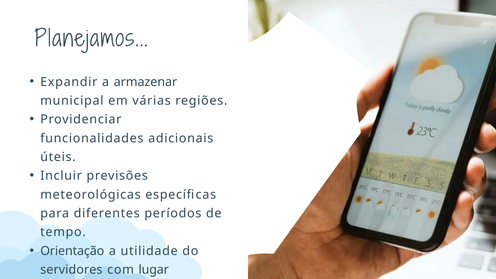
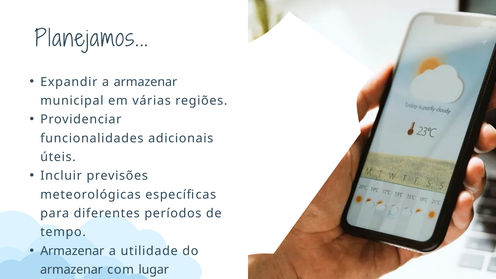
Orientação: Orientação -> Armazenar (72, 251)
servidores: servidores -> armazenar (71, 270)
